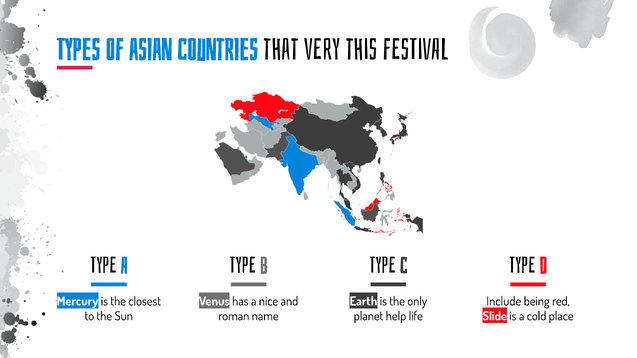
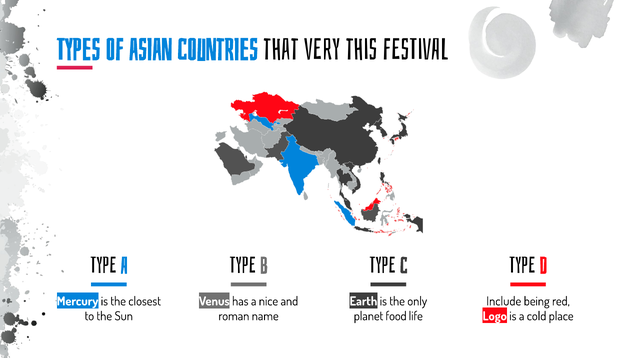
help: help -> food (396, 316)
Slide: Slide -> Logo (495, 316)
